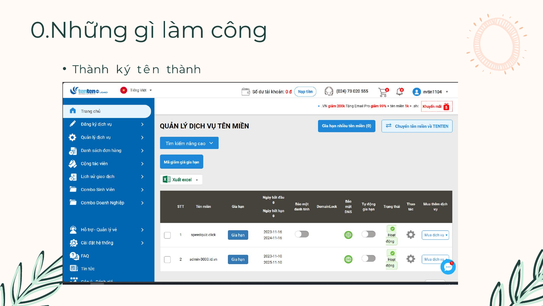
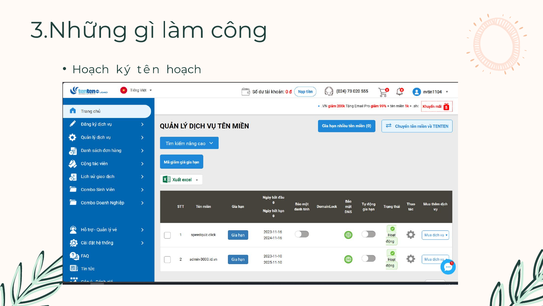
0.Những: 0.Những -> 3.Những (79, 30)
Thành: Thành -> Hoạch (91, 69)
tên thành: thành -> hoạch (184, 69)
